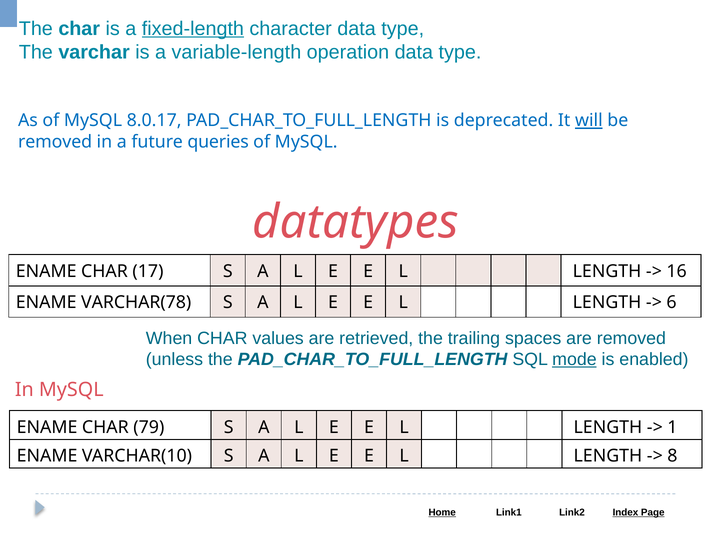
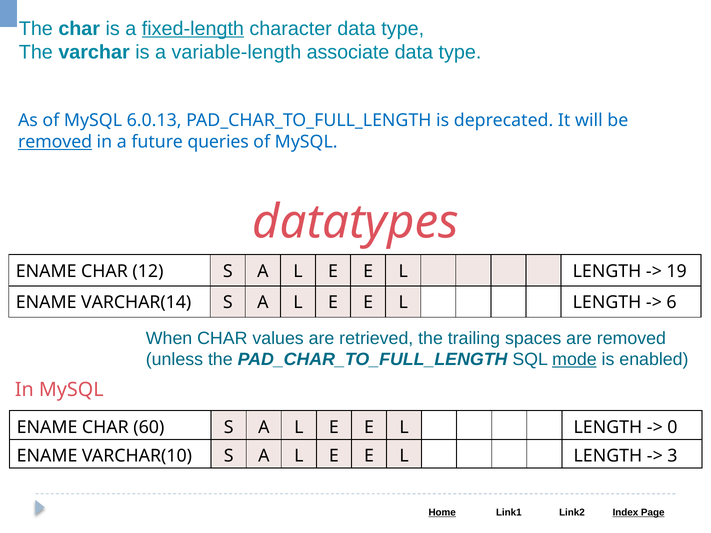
operation: operation -> associate (348, 52)
8.0.17: 8.0.17 -> 6.0.13 (154, 121)
will underline: present -> none (589, 121)
removed underline: none -> present (55, 142)
17: 17 -> 12 (148, 271)
16: 16 -> 19 (677, 271)
VARCHAR(78: VARCHAR(78 -> VARCHAR(14 (136, 303)
79: 79 -> 60 (149, 427)
1: 1 -> 0 (672, 427)
8: 8 -> 3 (672, 456)
